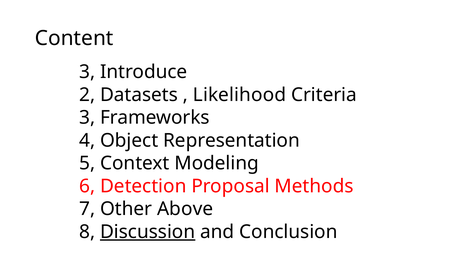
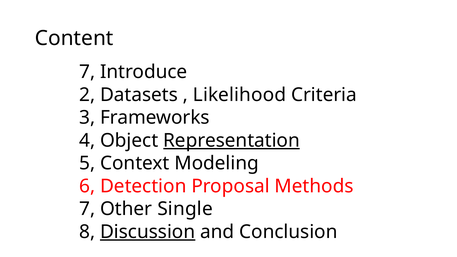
3: 3 -> 7 (87, 72)
Representation underline: none -> present (231, 141)
Above: Above -> Single (185, 209)
